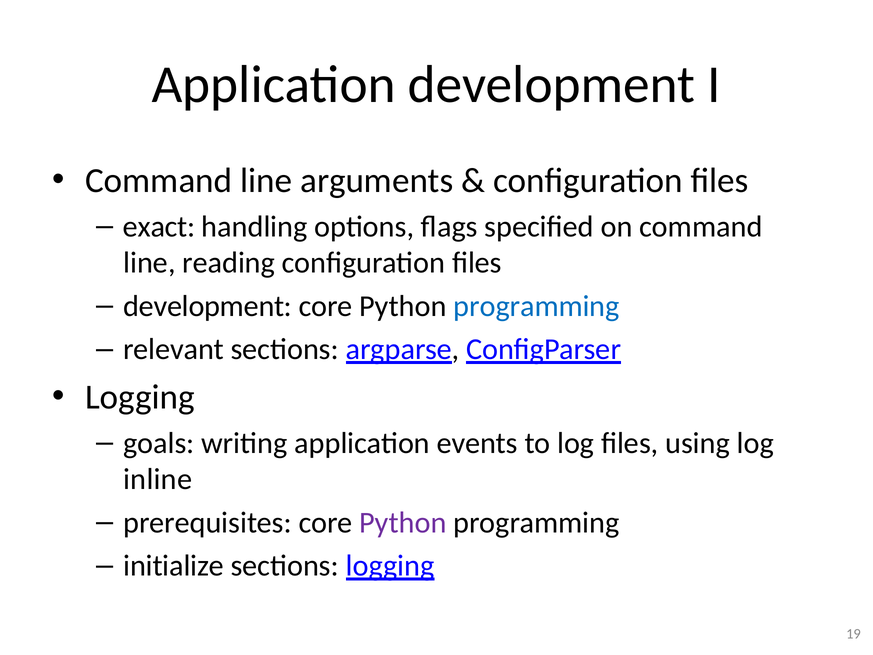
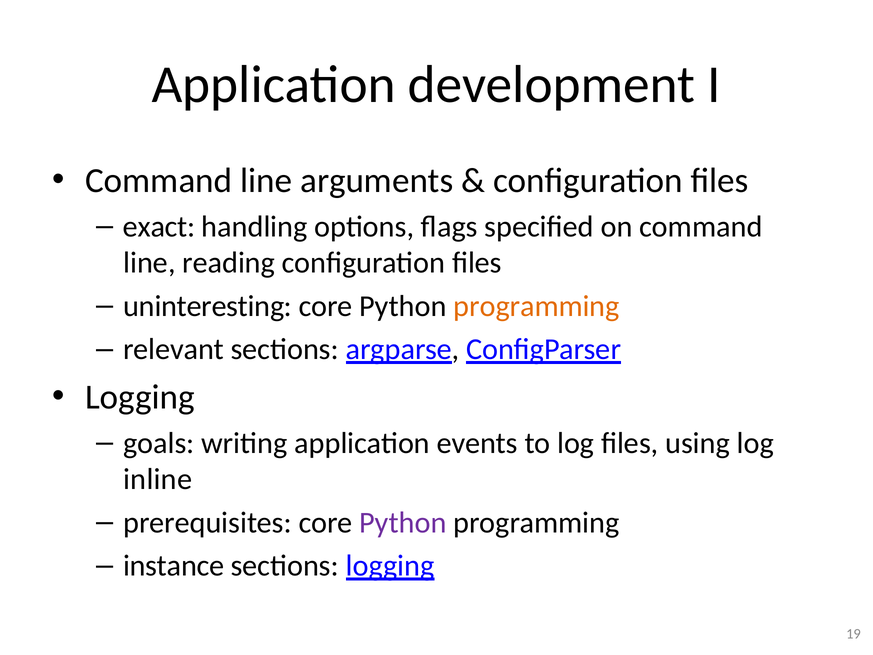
development: development -> uninteresting (208, 306)
programming colour: blue -> orange (536, 306)
initialize: initialize -> instance (174, 566)
